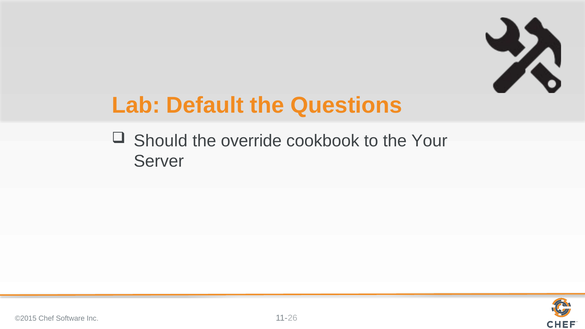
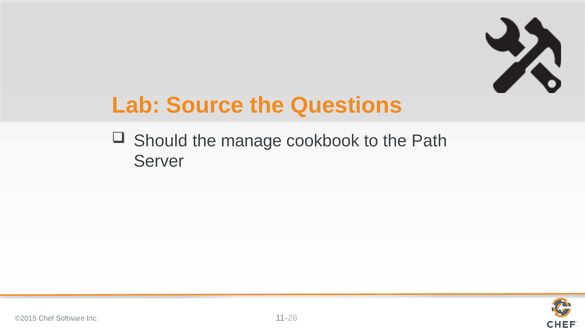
Default: Default -> Source (205, 105)
override: override -> manage (251, 141)
Your: Your -> Path (429, 141)
